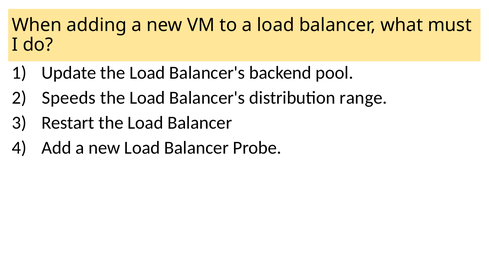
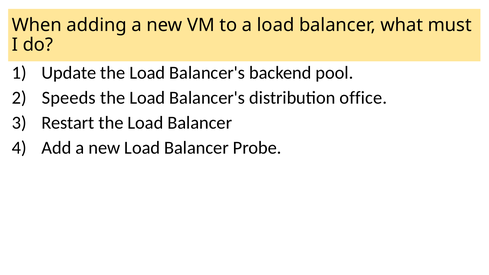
range: range -> office (363, 98)
